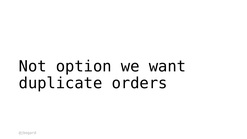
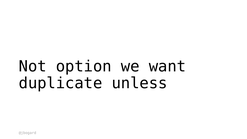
orders: orders -> unless (140, 83)
